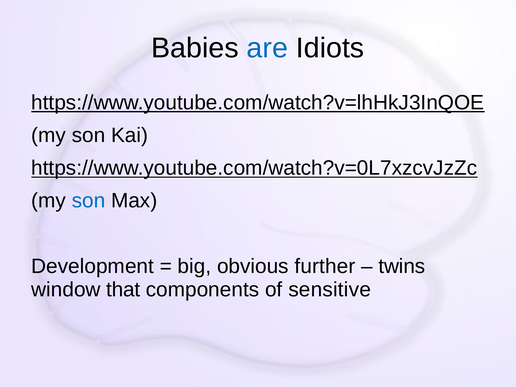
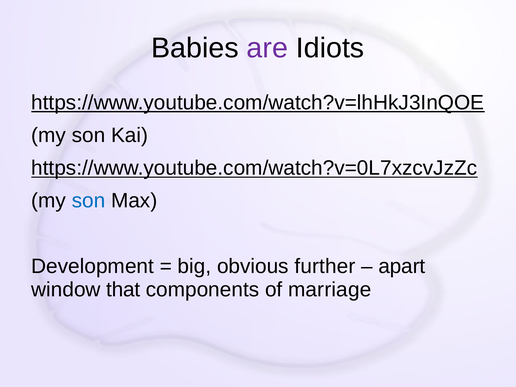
are colour: blue -> purple (267, 48)
twins: twins -> apart (402, 266)
sensitive: sensitive -> marriage (330, 290)
